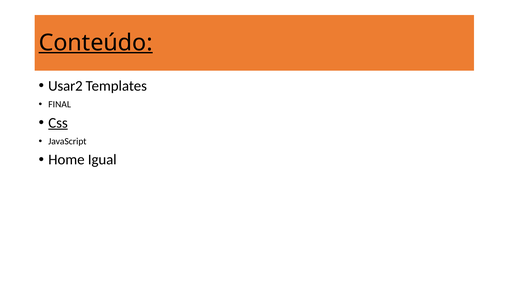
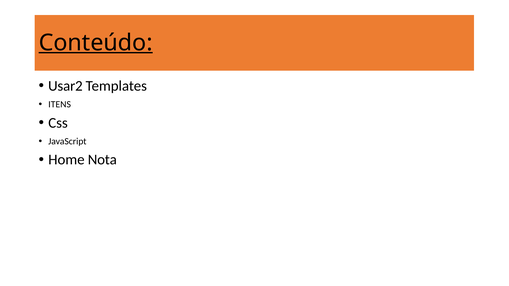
FINAL: FINAL -> ITENS (60, 105)
Css underline: present -> none (58, 123)
Igual: Igual -> Nota (102, 160)
